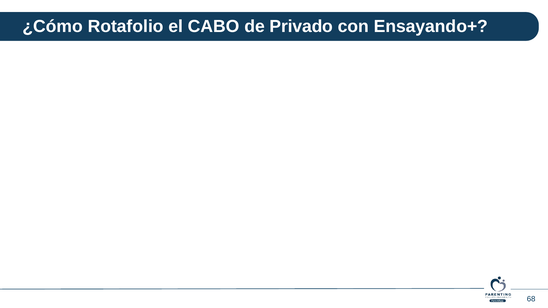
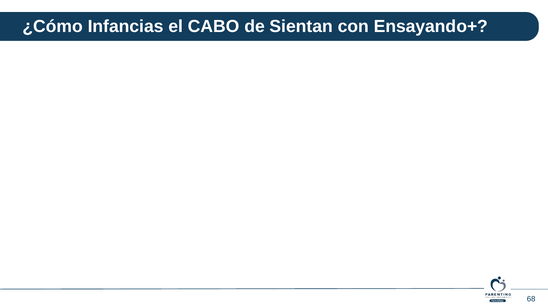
Rotafolio: Rotafolio -> Infancias (126, 26)
Privado: Privado -> Sientan (301, 26)
